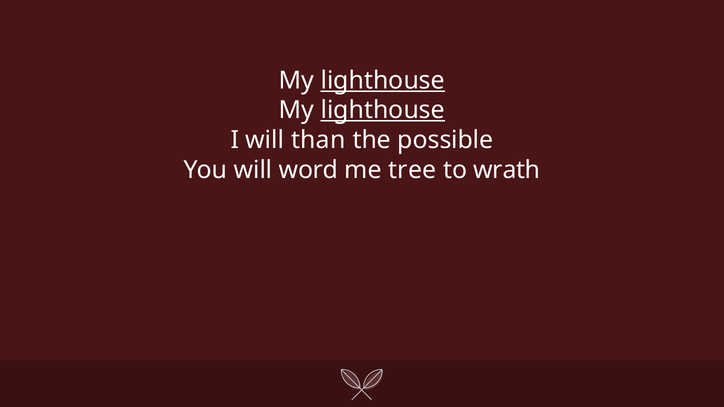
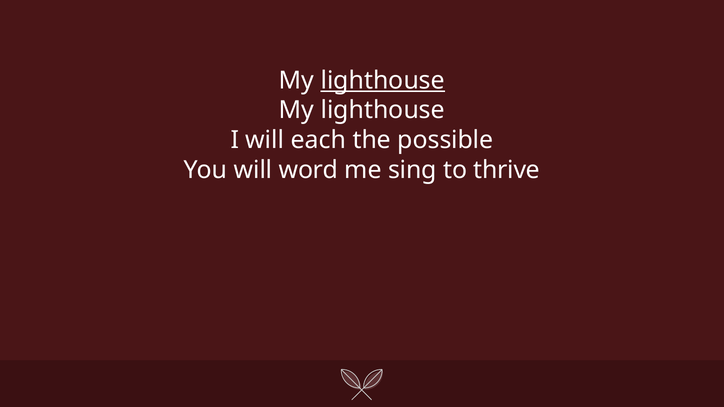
lighthouse underline: present -> none (383, 110)
than: than -> each (318, 140)
tree: tree -> sing (413, 170)
wrath: wrath -> thrive (507, 170)
